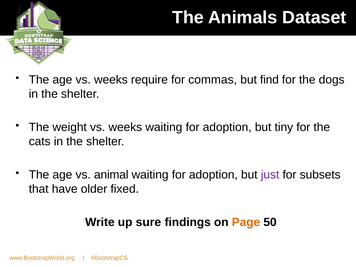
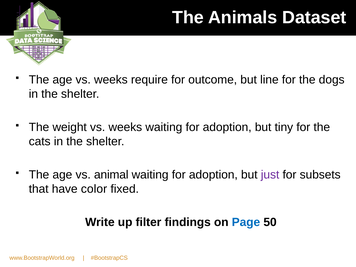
commas: commas -> outcome (213, 80)
find: find -> line (269, 80)
older: older -> color (94, 189)
sure: sure -> filter (148, 222)
Page colour: orange -> blue (246, 222)
